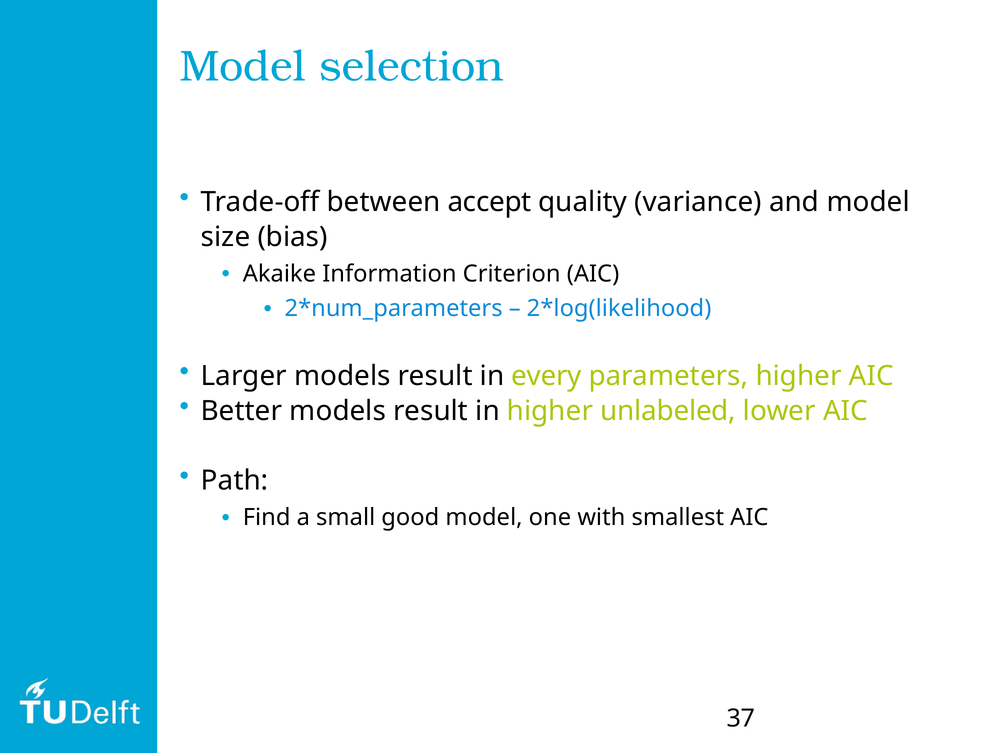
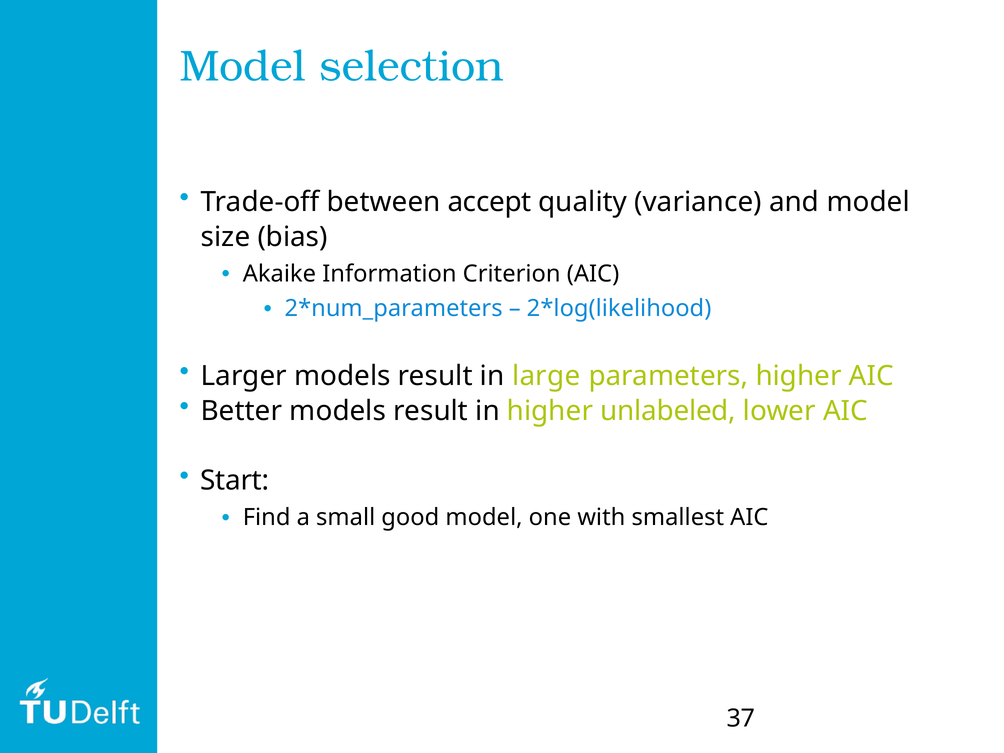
every: every -> large (546, 376)
Path: Path -> Start (235, 481)
